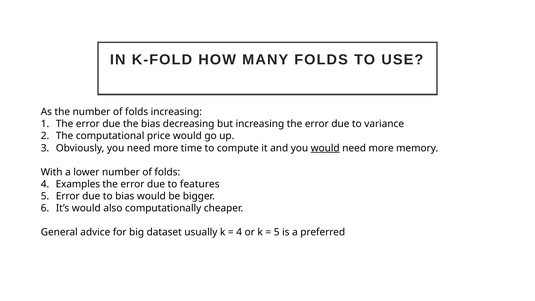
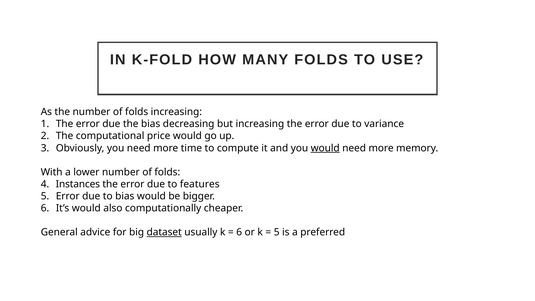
Examples: Examples -> Instances (78, 184)
dataset underline: none -> present (164, 232)
4: 4 -> 6 (239, 232)
